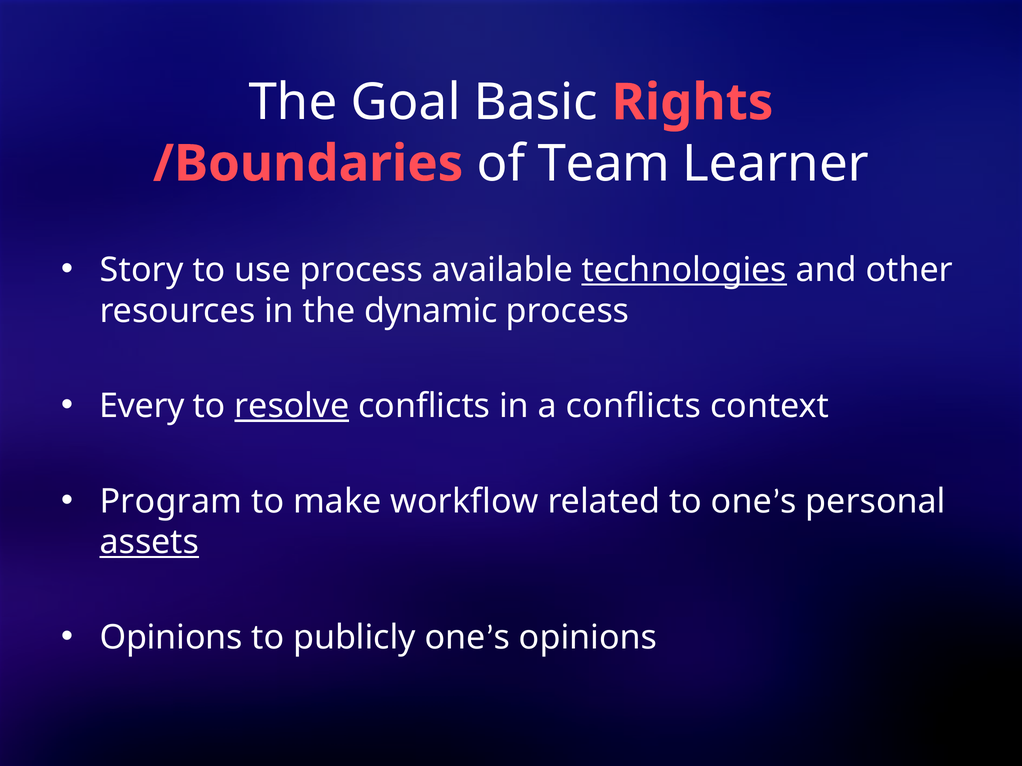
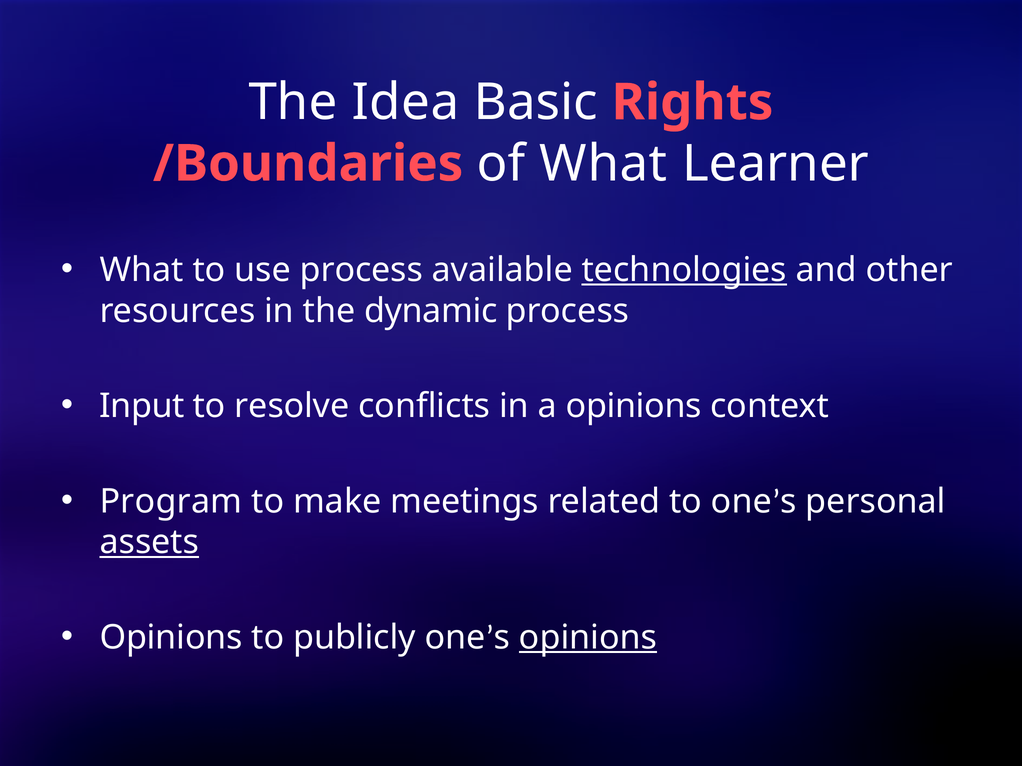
Goal: Goal -> Idea (405, 103)
of Team: Team -> What (603, 164)
Story: Story -> What (142, 270)
Every: Every -> Input (142, 406)
resolve underline: present -> none (292, 406)
a conflicts: conflicts -> opinions (634, 406)
workflow: workflow -> meetings (465, 502)
opinions underline: none -> present (588, 638)
